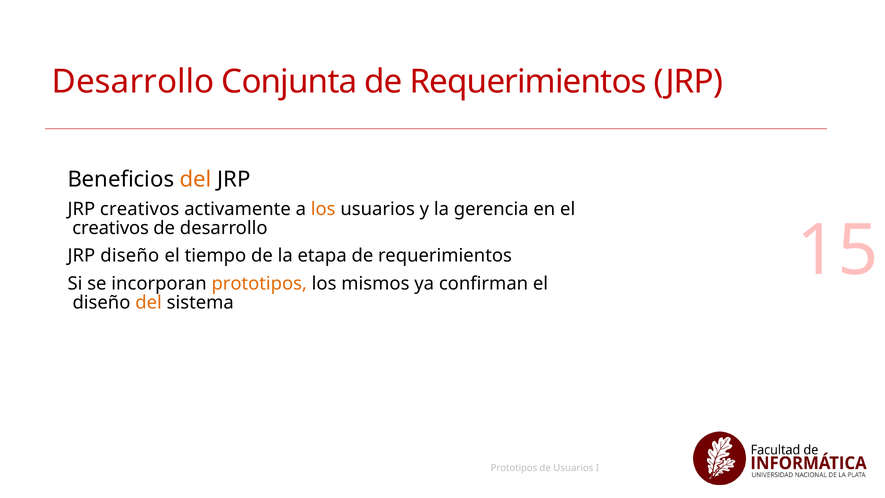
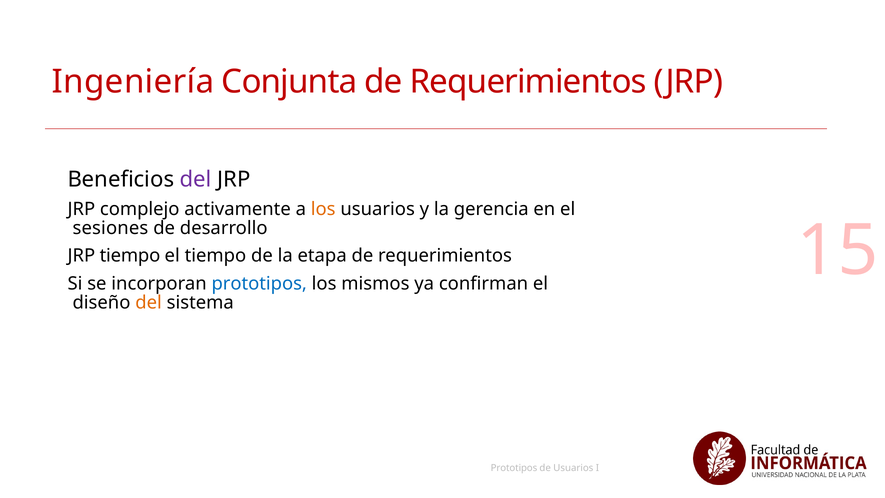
Desarrollo: Desarrollo -> Ingeniería (133, 82)
del colour: orange -> purple (196, 179)
JRP creativos: creativos -> complejo (140, 209)
creativos: creativos -> sesiones (110, 228)
JRP diseño: diseño -> tiempo (130, 256)
prototipos colour: orange -> blue (259, 284)
